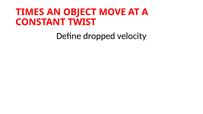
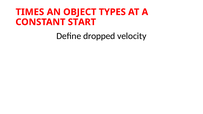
MOVE: MOVE -> TYPES (112, 12)
TWIST: TWIST -> START (82, 22)
